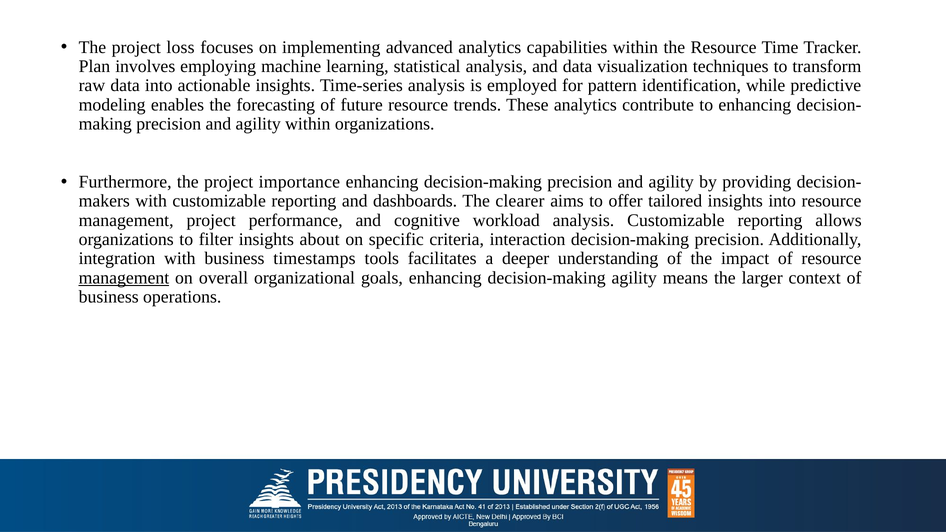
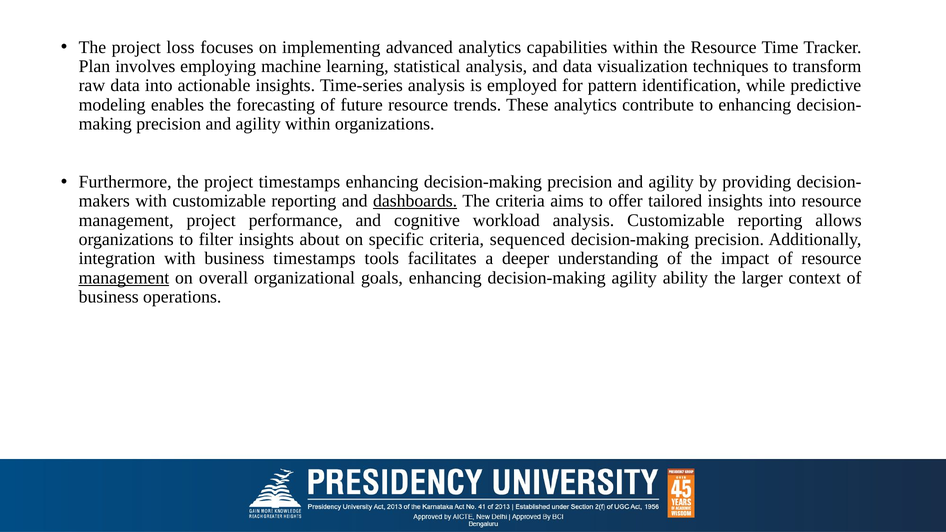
project importance: importance -> timestamps (299, 182)
dashboards underline: none -> present (415, 201)
The clearer: clearer -> criteria (520, 201)
interaction: interaction -> sequenced (527, 239)
means: means -> ability (685, 278)
